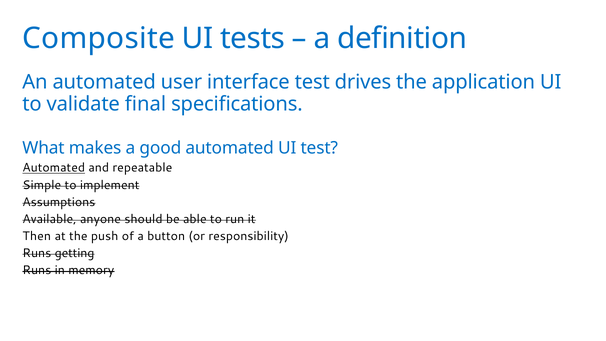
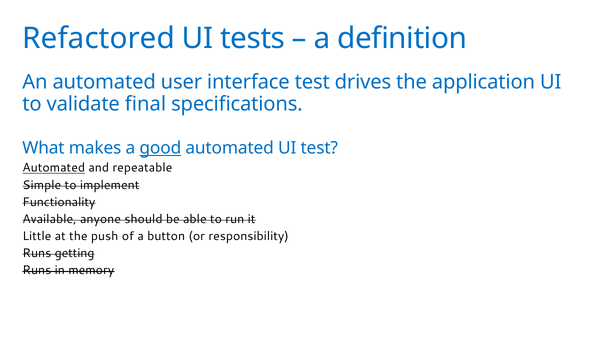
Composite: Composite -> Refactored (99, 38)
good underline: none -> present (160, 148)
Assumptions: Assumptions -> Functionality (59, 202)
Then: Then -> Little (37, 236)
